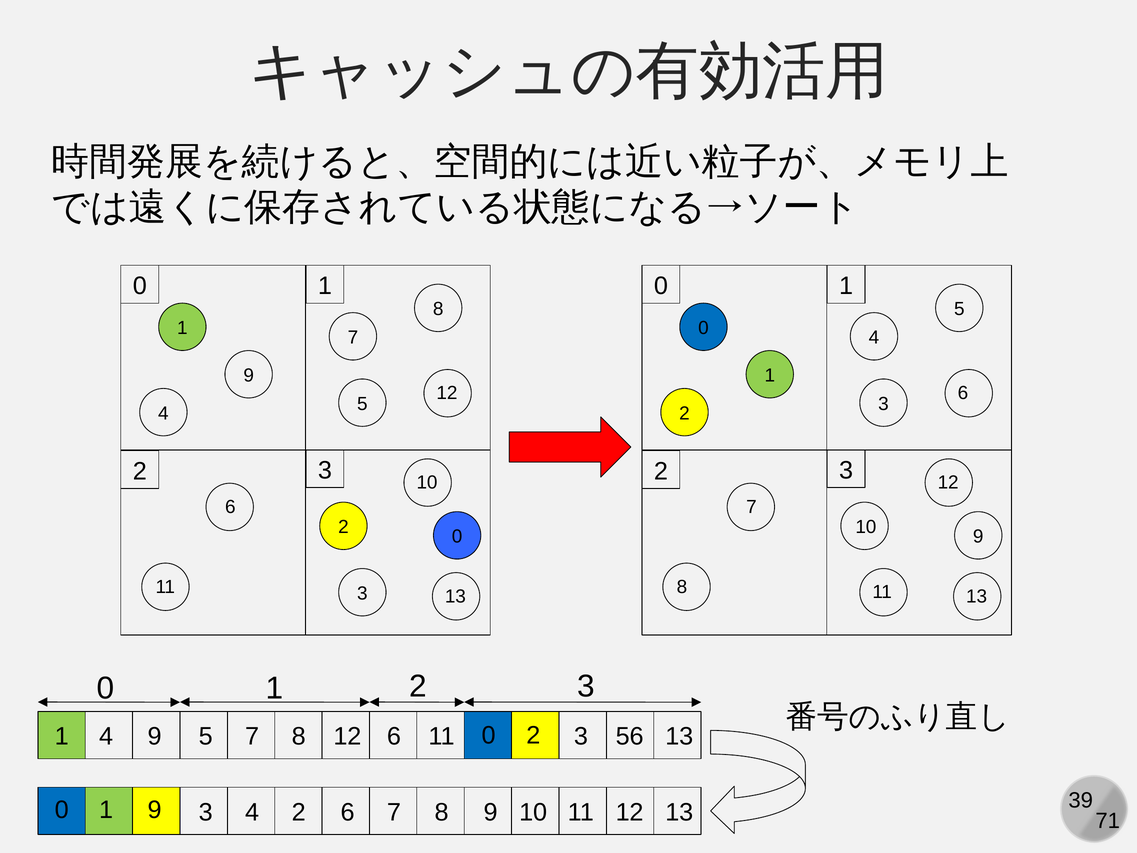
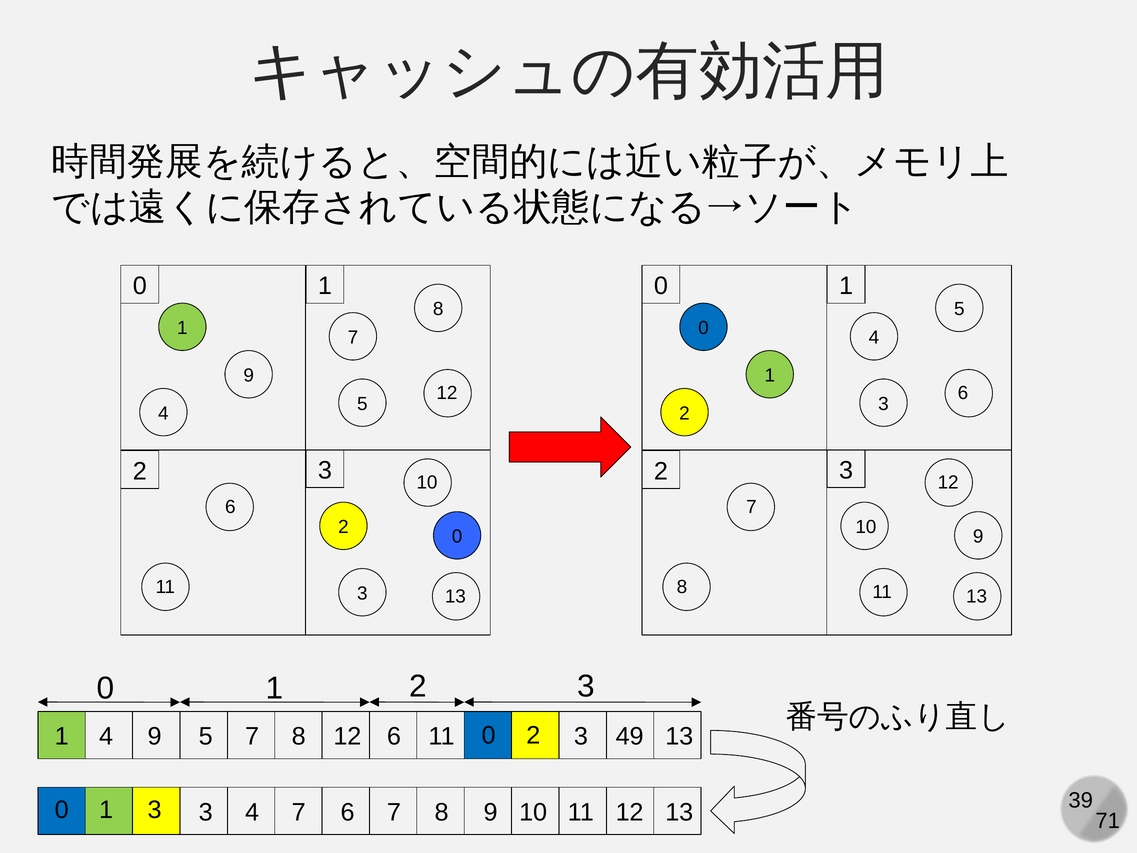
56: 56 -> 49 (630, 736)
1 9: 9 -> 3 (155, 810)
4 2: 2 -> 7 (299, 812)
